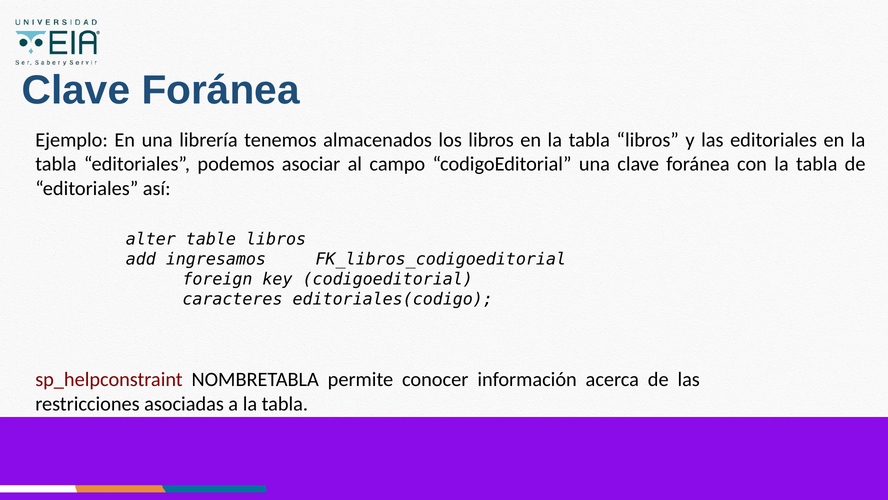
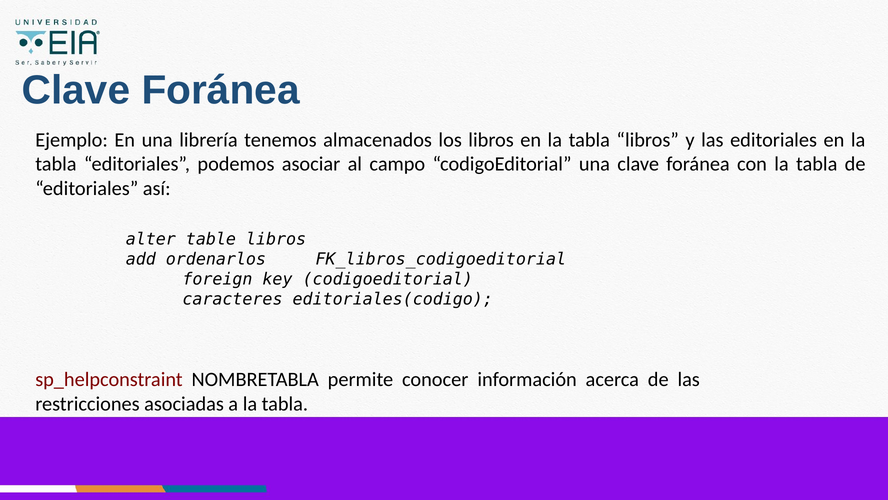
ingresamos: ingresamos -> ordenarlos (216, 259)
